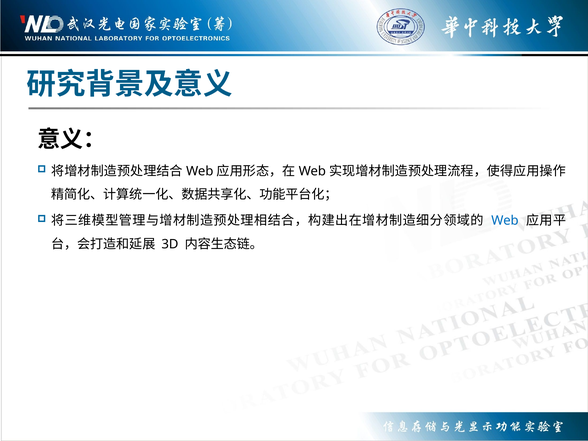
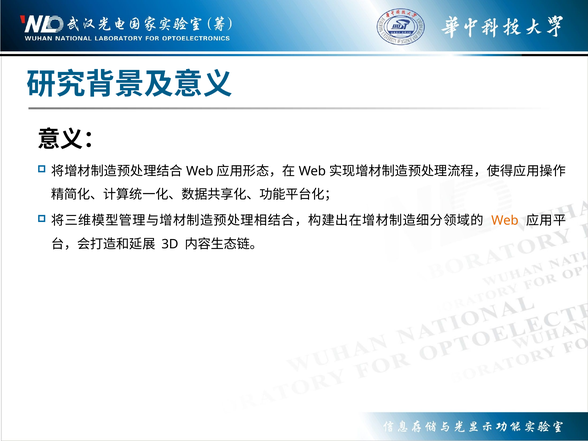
Web colour: blue -> orange (505, 221)
